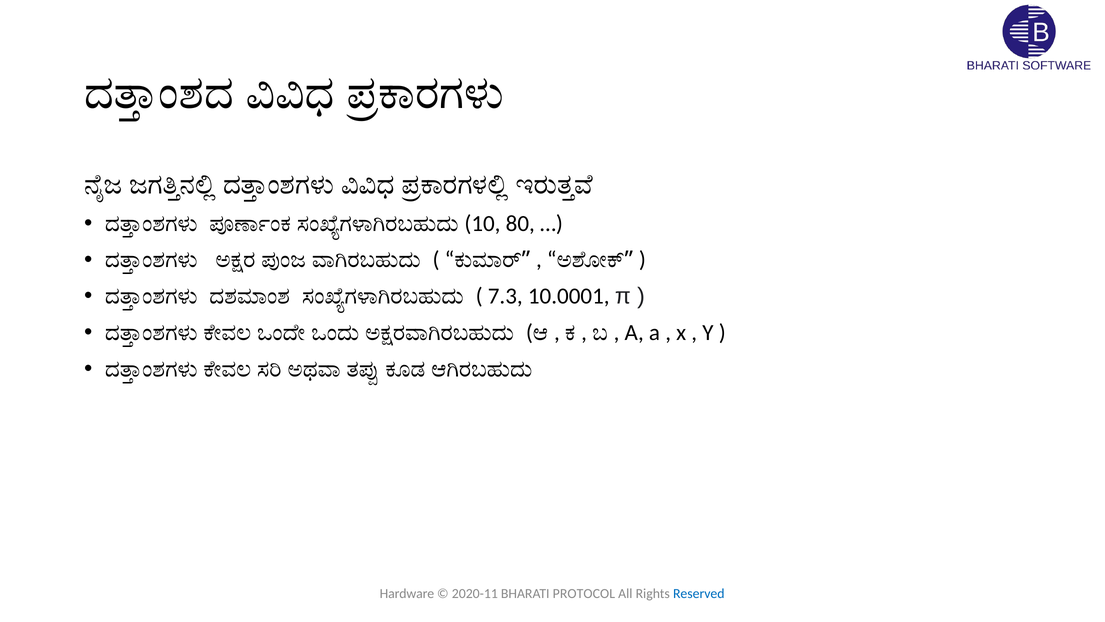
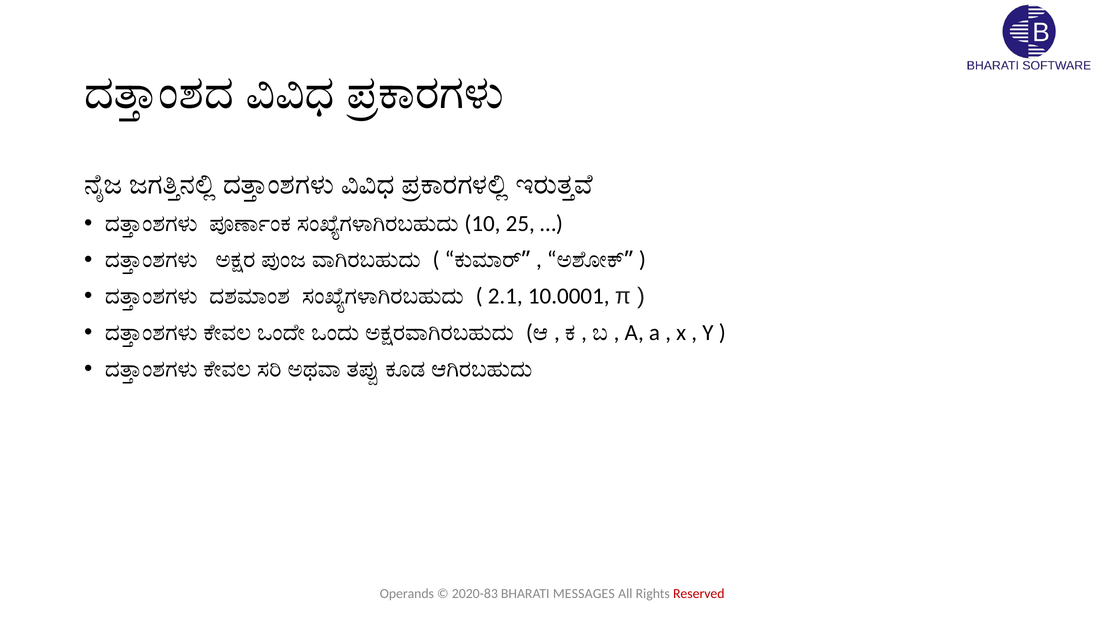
80: 80 -> 25 (520, 223)
7.3: 7.3 -> 2.1 (505, 296)
Hardware: Hardware -> Operands (407, 593)
2020-11: 2020-11 -> 2020-83 (475, 593)
PROTOCOL: PROTOCOL -> MESSAGES (584, 593)
Reserved colour: blue -> red (699, 593)
